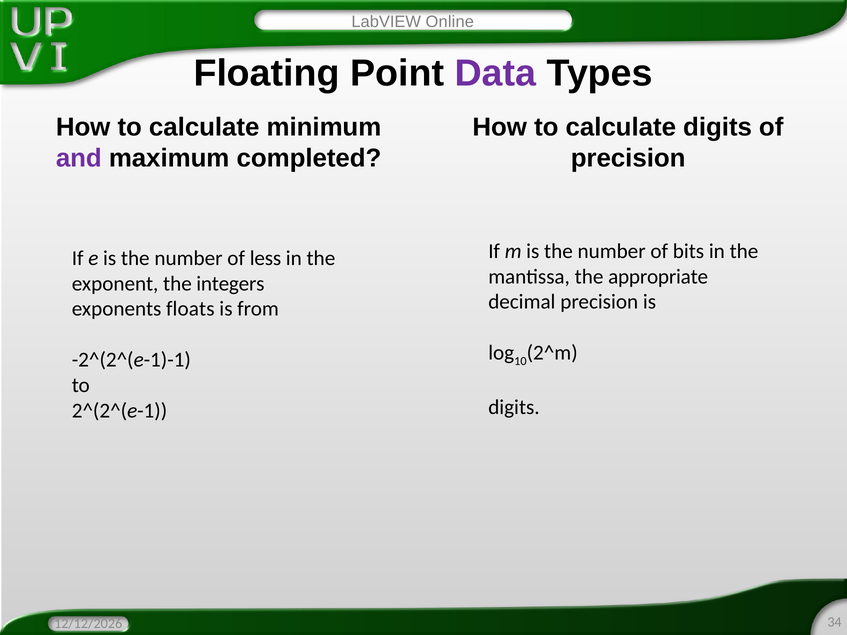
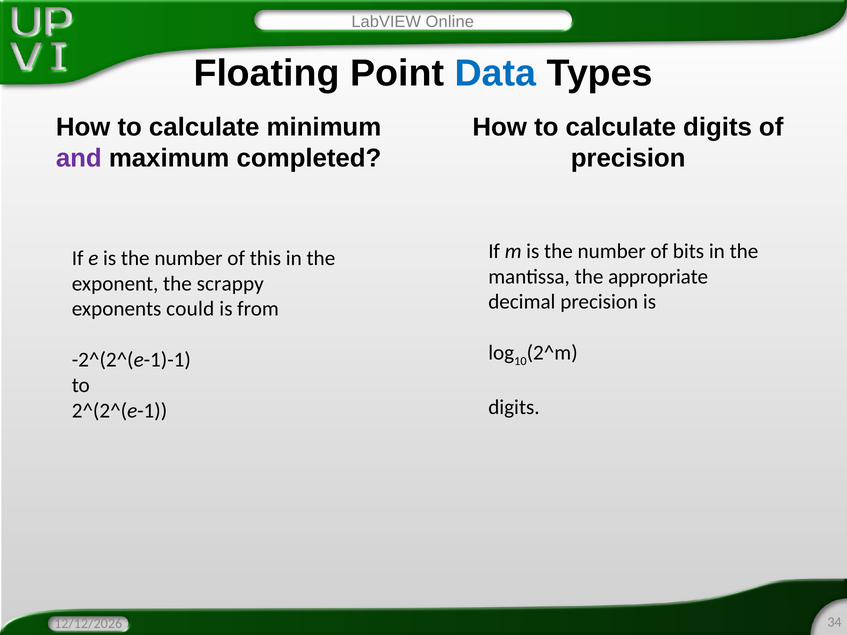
Data colour: purple -> blue (496, 73)
less: less -> this (265, 258)
integers: integers -> scrappy (230, 284)
floats: floats -> could (190, 309)
